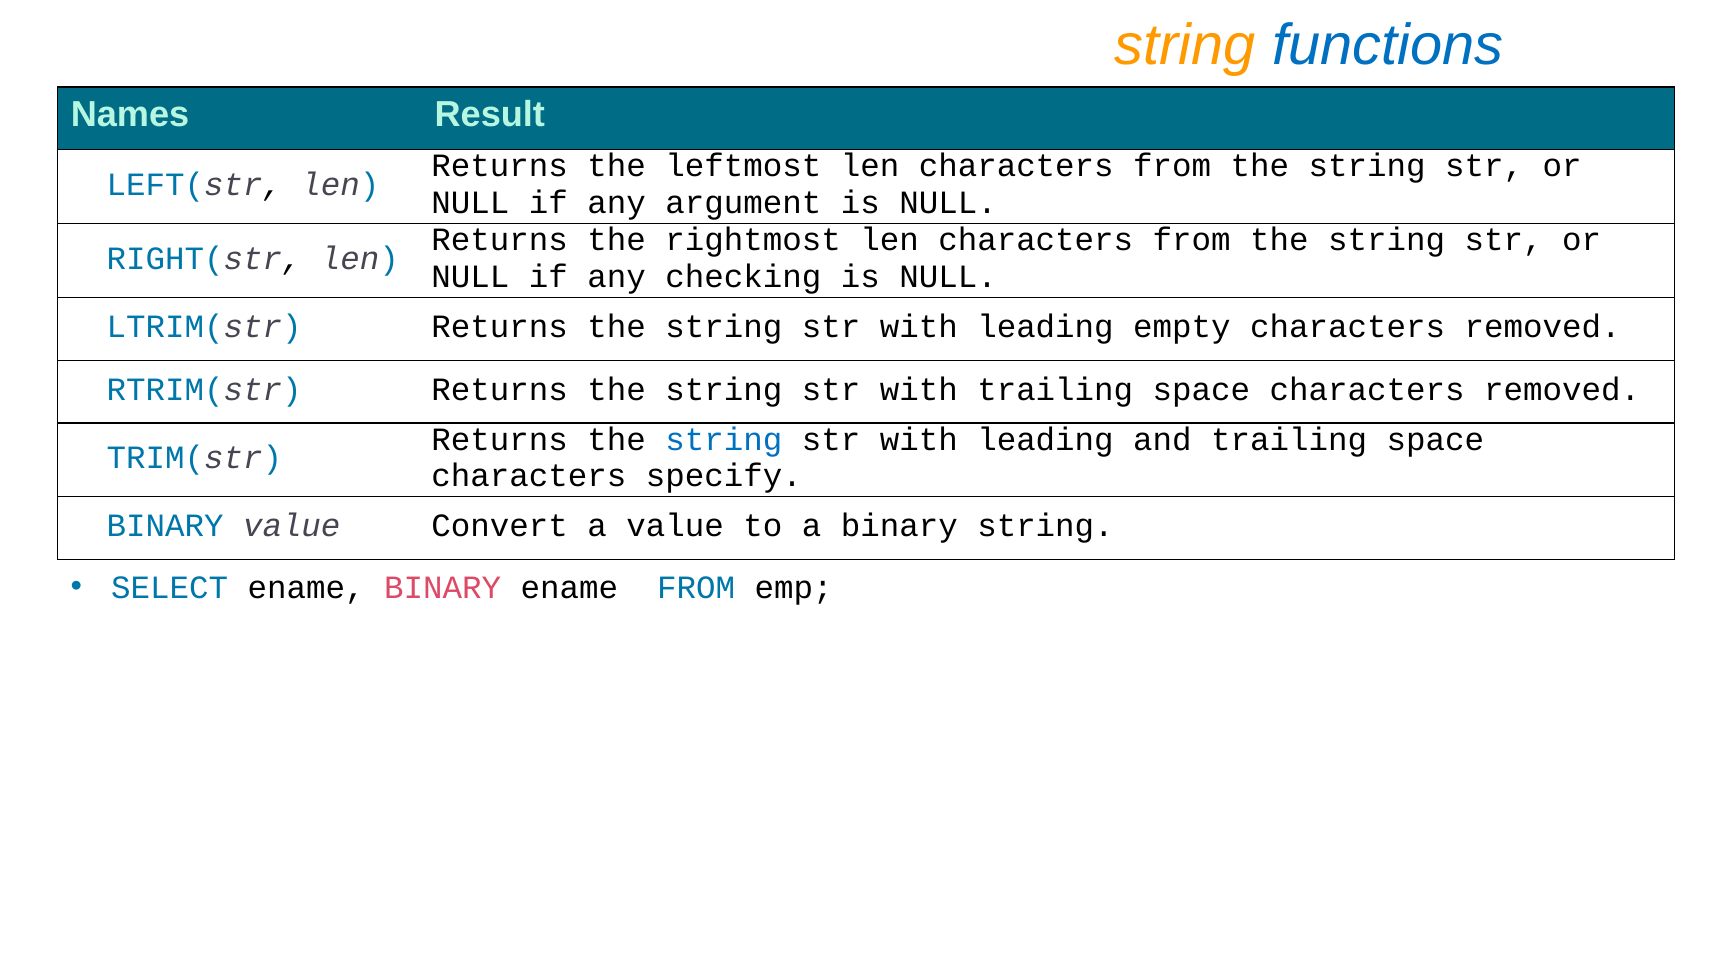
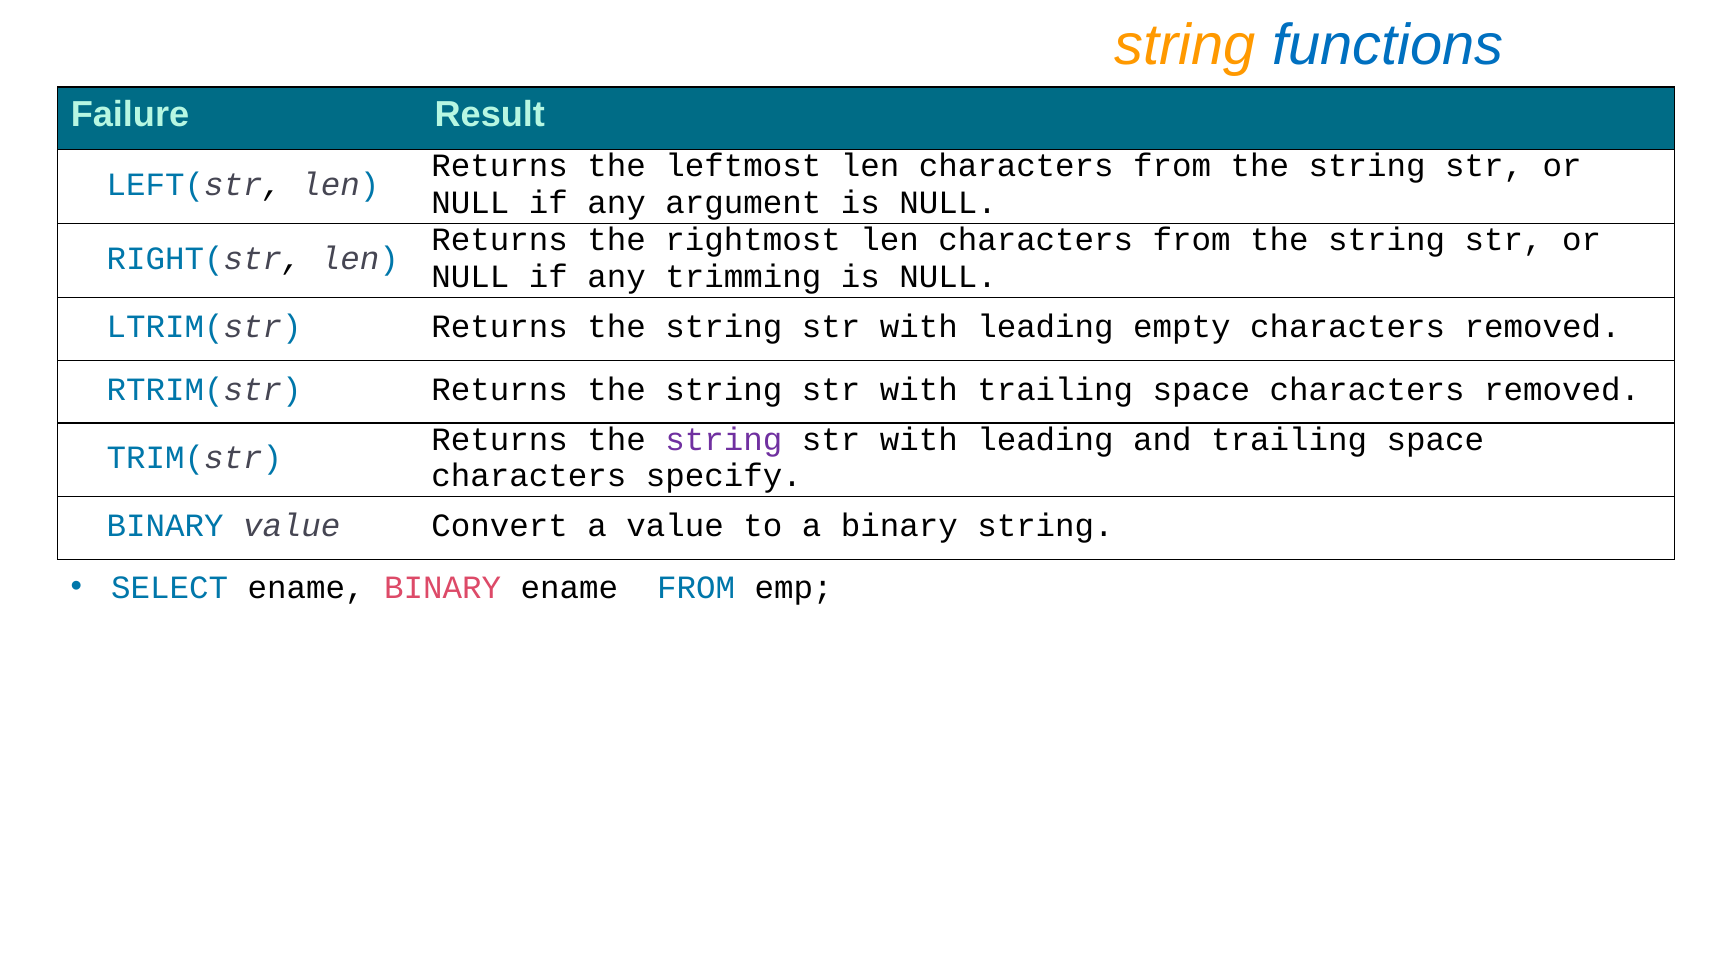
Names: Names -> Failure (130, 114)
checking: checking -> trimming (743, 277)
string colour: blue -> purple (724, 439)
